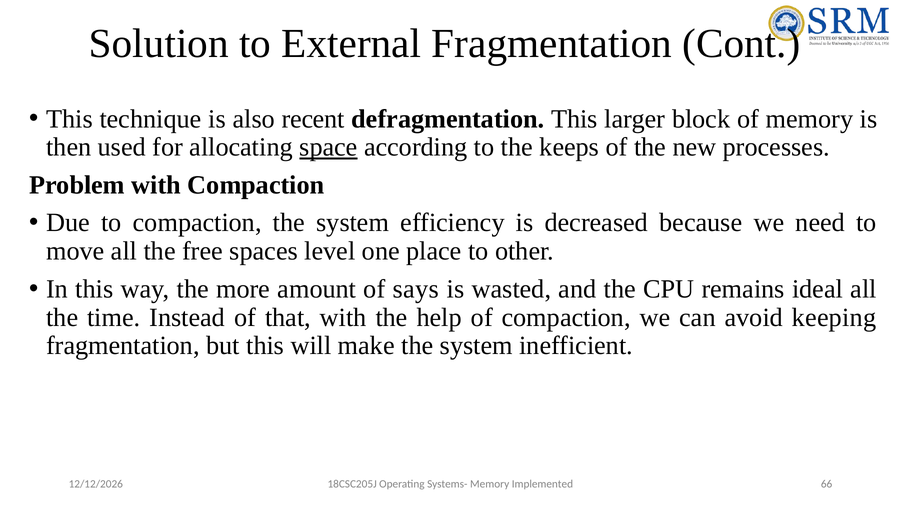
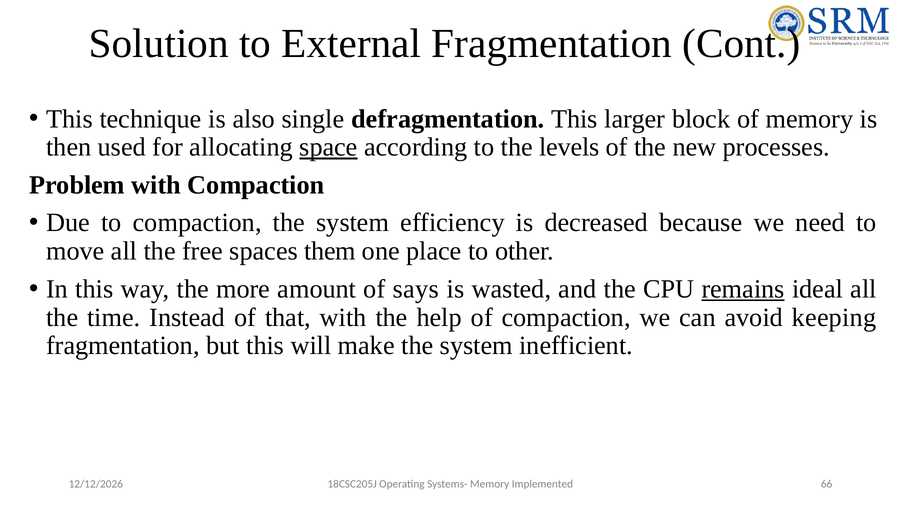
recent: recent -> single (313, 119)
keeps: keeps -> levels (569, 147)
level: level -> them (330, 251)
remains underline: none -> present (743, 289)
